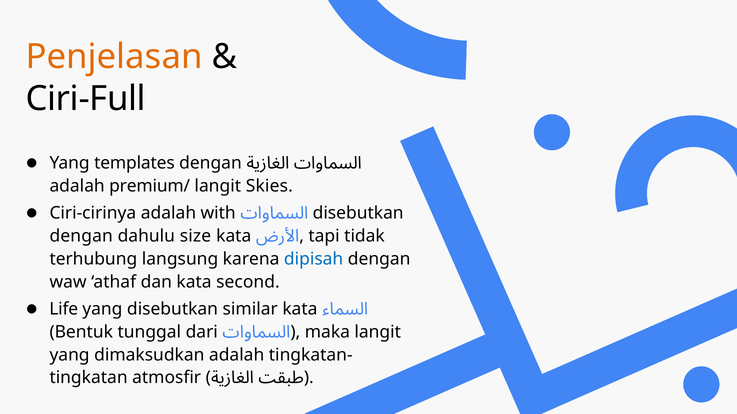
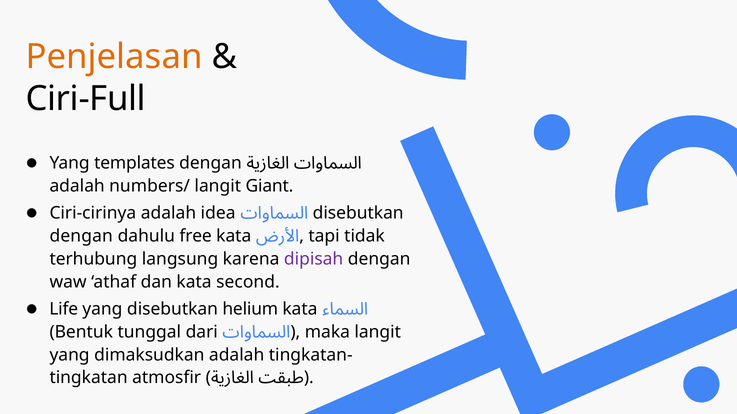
premium/: premium/ -> numbers/ (150, 186)
Skies: Skies -> Giant (269, 186)
with: with -> idea (218, 213)
size: size -> free (196, 236)
dipisah colour: blue -> purple (314, 259)
similar: similar -> helium (250, 309)
